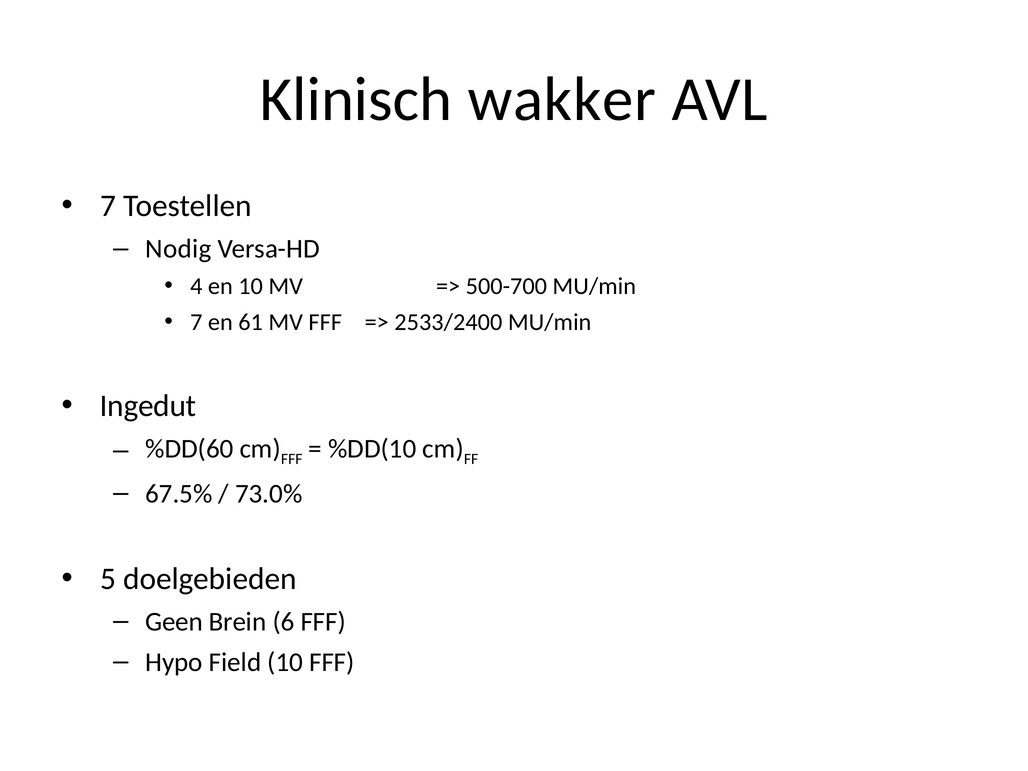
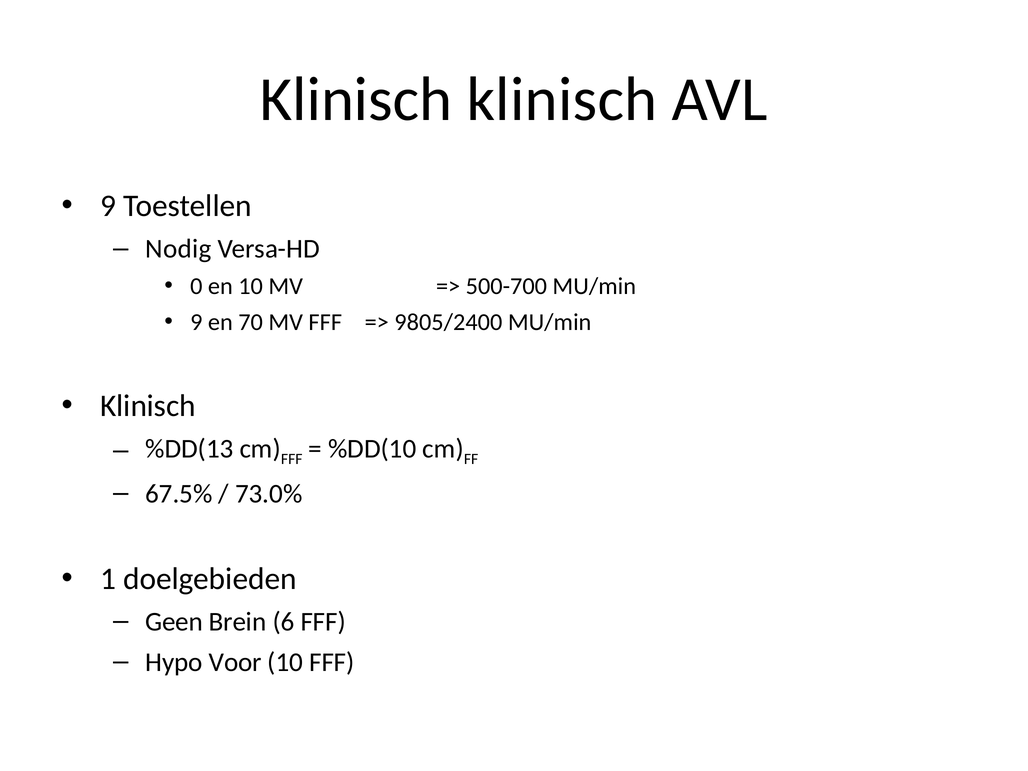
Klinisch wakker: wakker -> klinisch (562, 100)
7: 7 -> 9 (108, 206)
4: 4 -> 0 (196, 286)
7: 7 -> 9 (196, 322)
61: 61 -> 70 (251, 322)
2533/2400: 2533/2400 -> 9805/2400 (448, 322)
Ingedut: Ingedut -> Klinisch (148, 406)
%DD(60: %DD(60 -> %DD(13 (189, 449)
5: 5 -> 1 (108, 579)
Field: Field -> Voor (235, 662)
